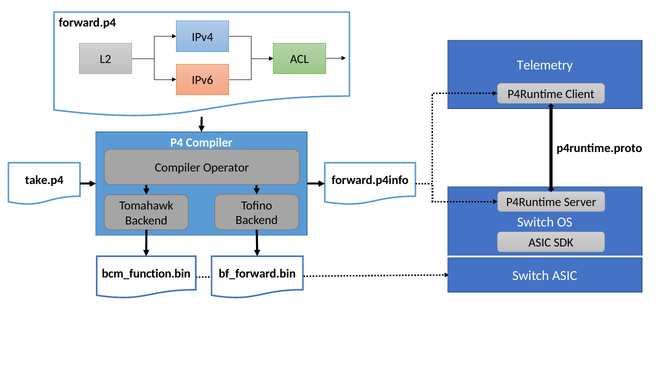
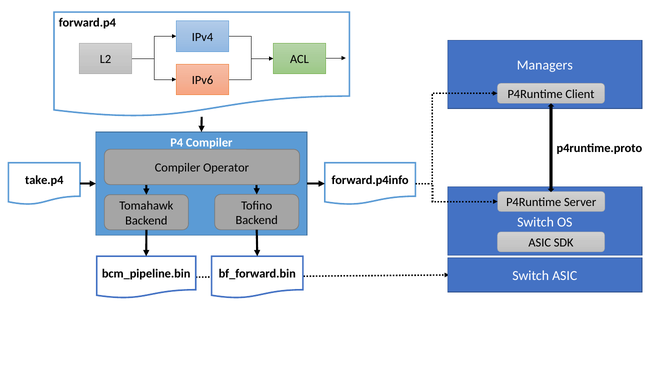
Telemetry: Telemetry -> Managers (545, 65)
bcm_function.bin: bcm_function.bin -> bcm_pipeline.bin (146, 273)
